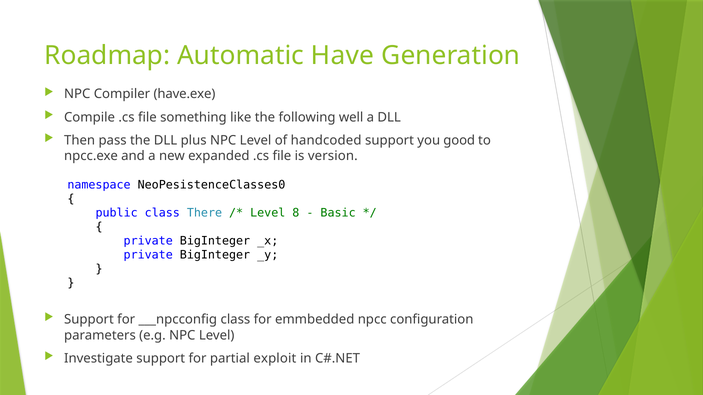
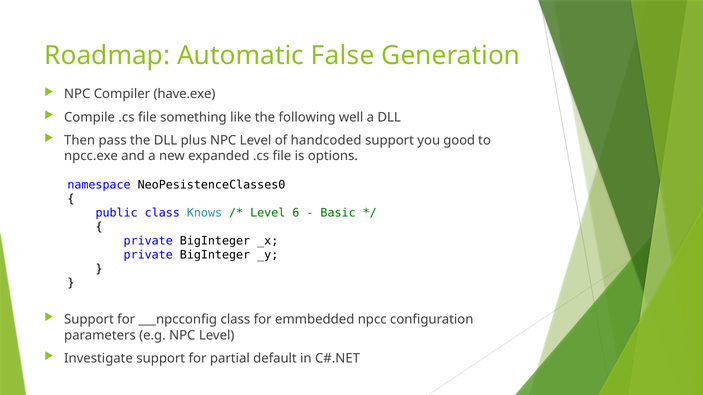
Have: Have -> False (343, 55)
version: version -> options (333, 156)
There: There -> Knows (204, 213)
8: 8 -> 6 (296, 213)
exploit: exploit -> default (275, 359)
